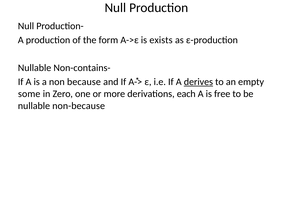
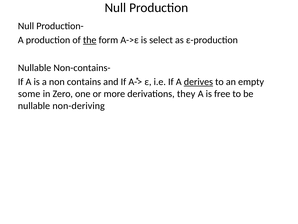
the underline: none -> present (90, 40)
exists: exists -> select (161, 40)
because: because -> contains (84, 82)
each: each -> they (186, 94)
non-because: non-because -> non-deriving (79, 105)
